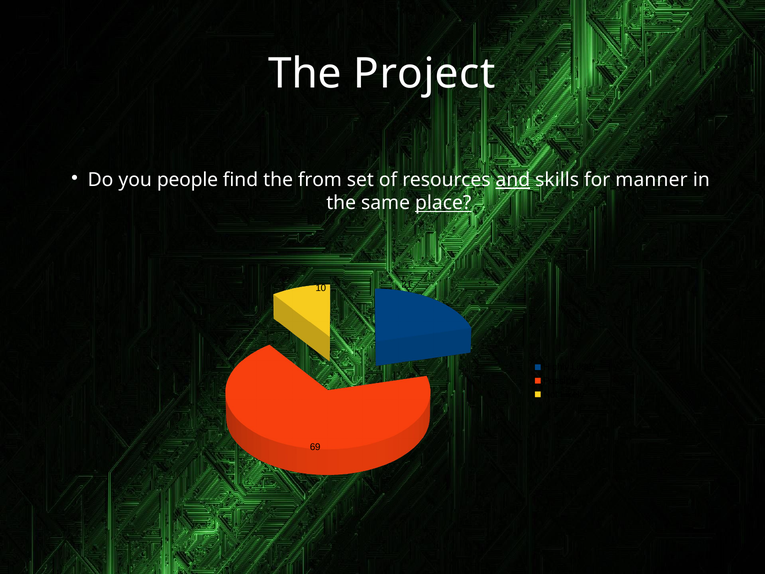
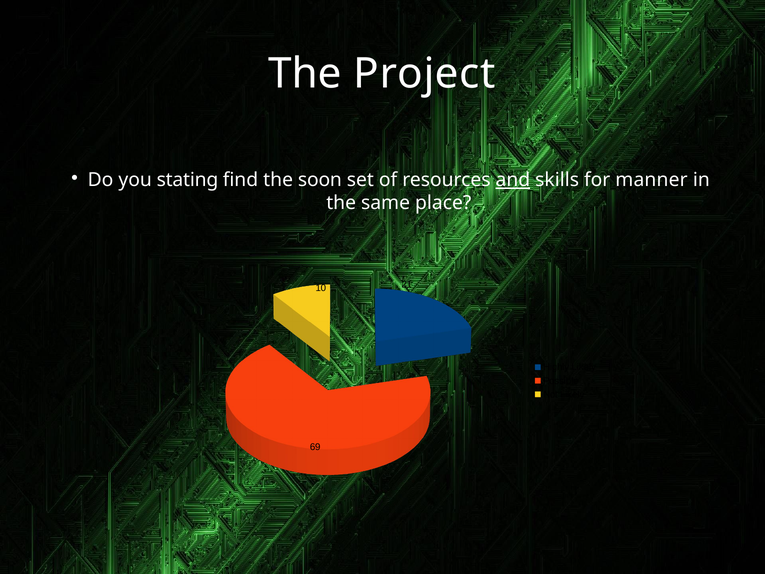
people: people -> stating (187, 180)
from: from -> soon (320, 180)
place underline: present -> none (443, 203)
